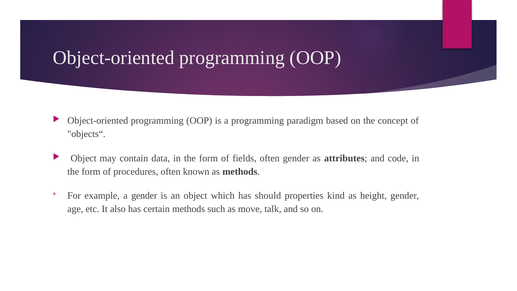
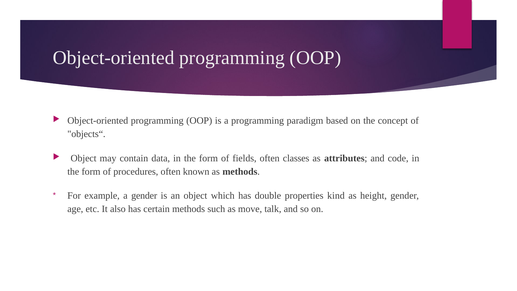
often gender: gender -> classes (296, 158)
should: should -> double (268, 196)
